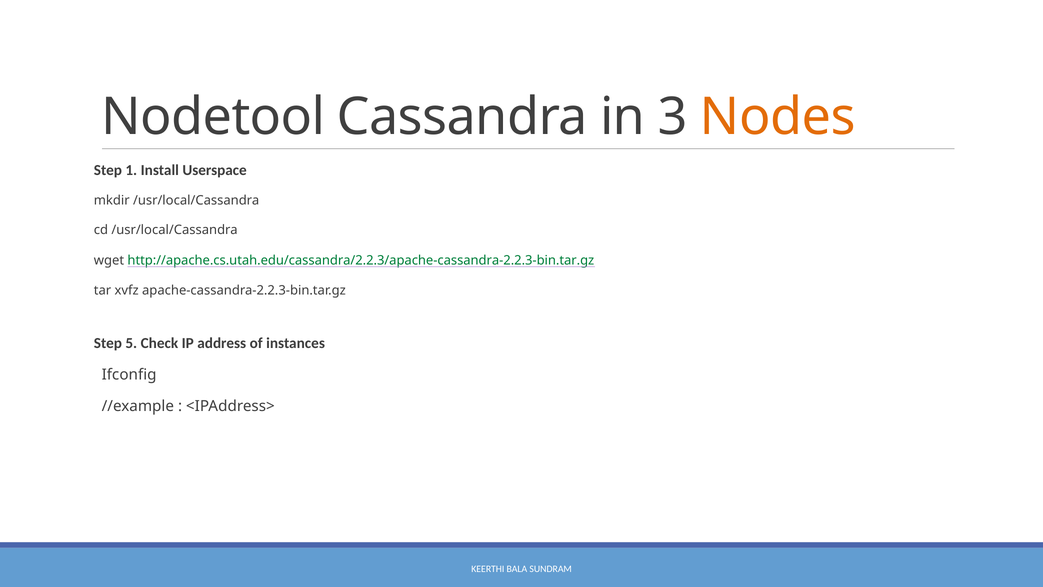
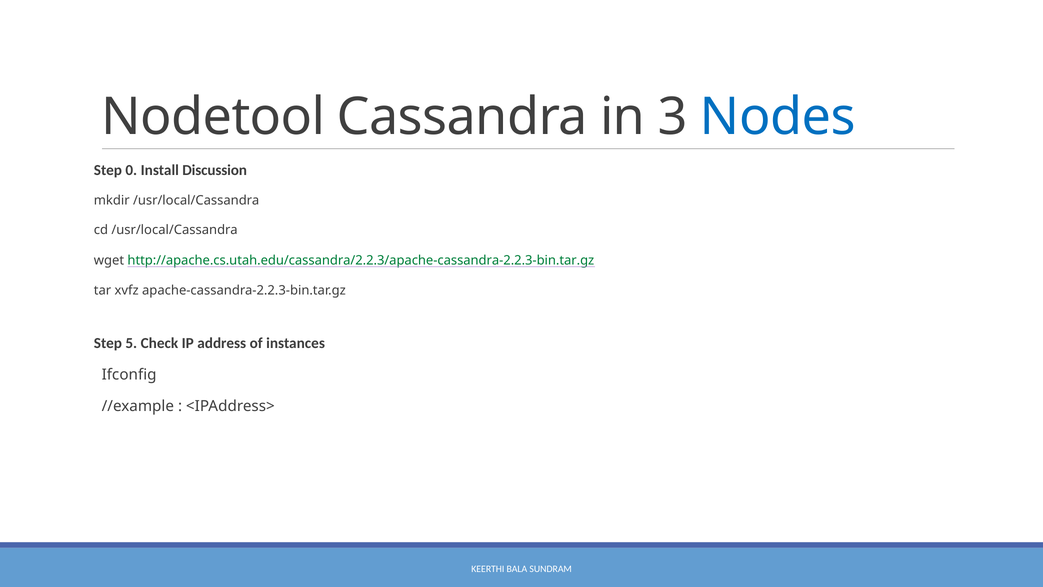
Nodes colour: orange -> blue (778, 117)
1: 1 -> 0 (131, 170)
Userspace: Userspace -> Discussion (215, 170)
